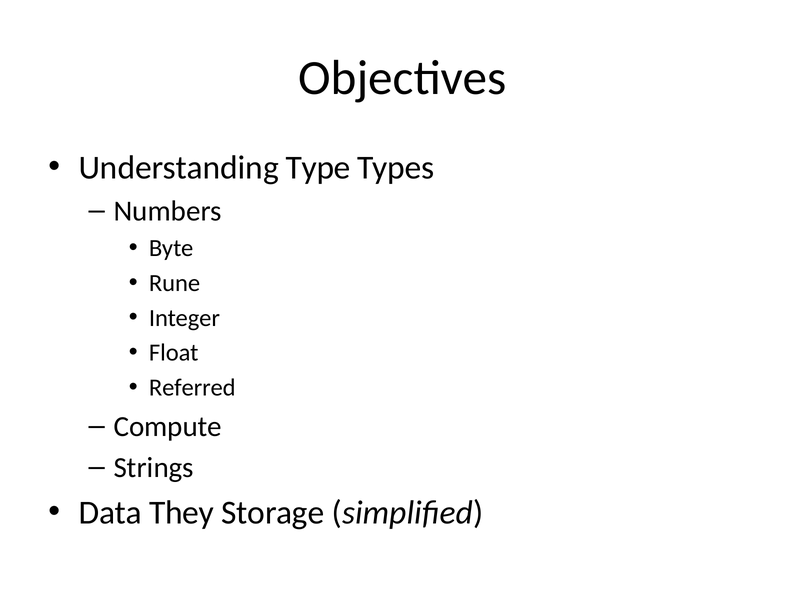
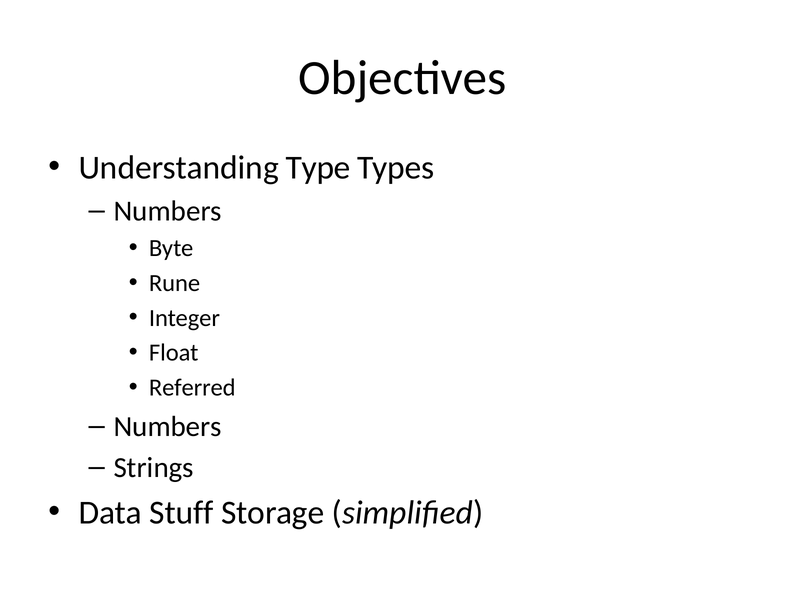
Compute: Compute -> Numbers (168, 426)
They: They -> Stuff (181, 513)
